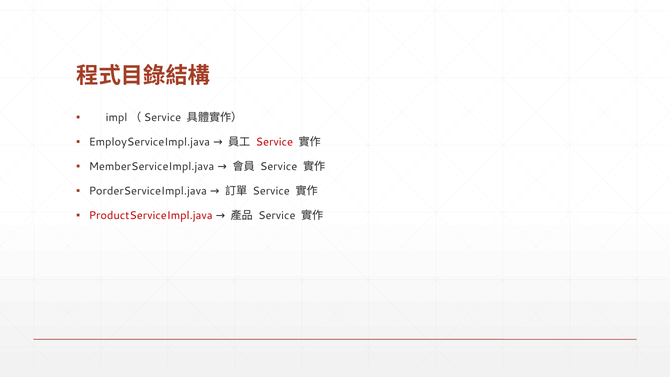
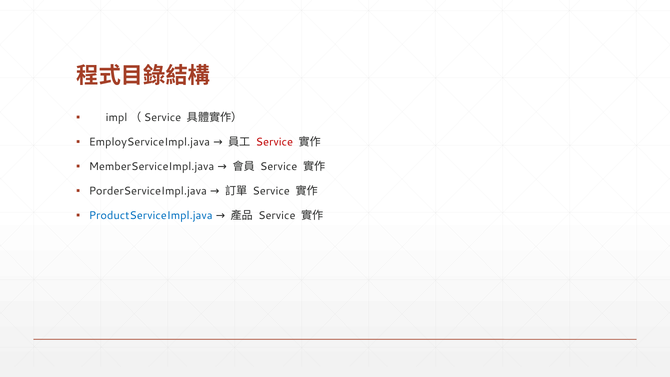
ProductServiceImpl.java colour: red -> blue (151, 216)
